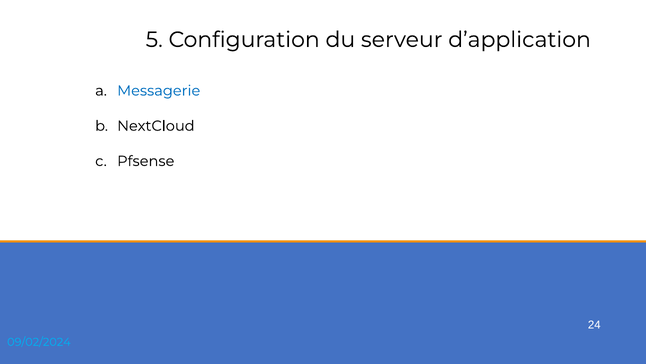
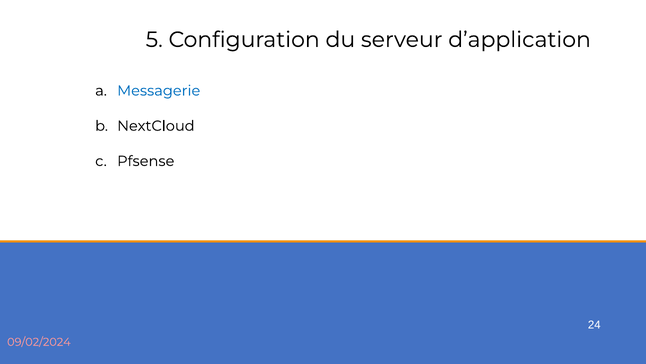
09/02/2024 colour: light blue -> pink (39, 342)
